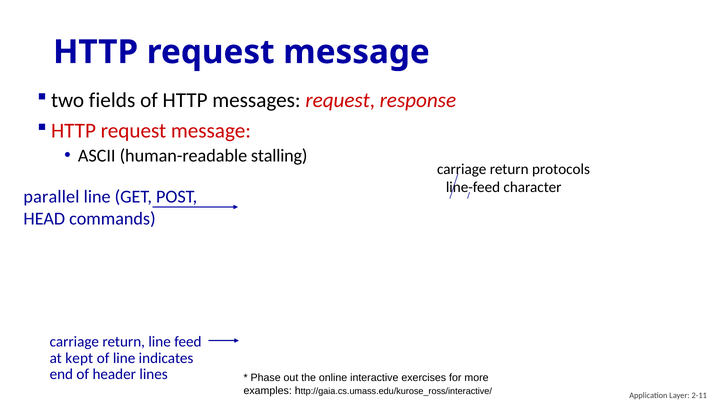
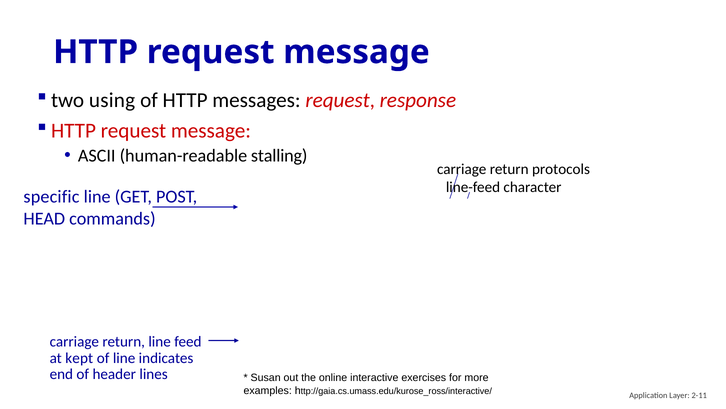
fields: fields -> using (112, 100)
parallel: parallel -> specific (51, 197)
Phase: Phase -> Susan (266, 377)
